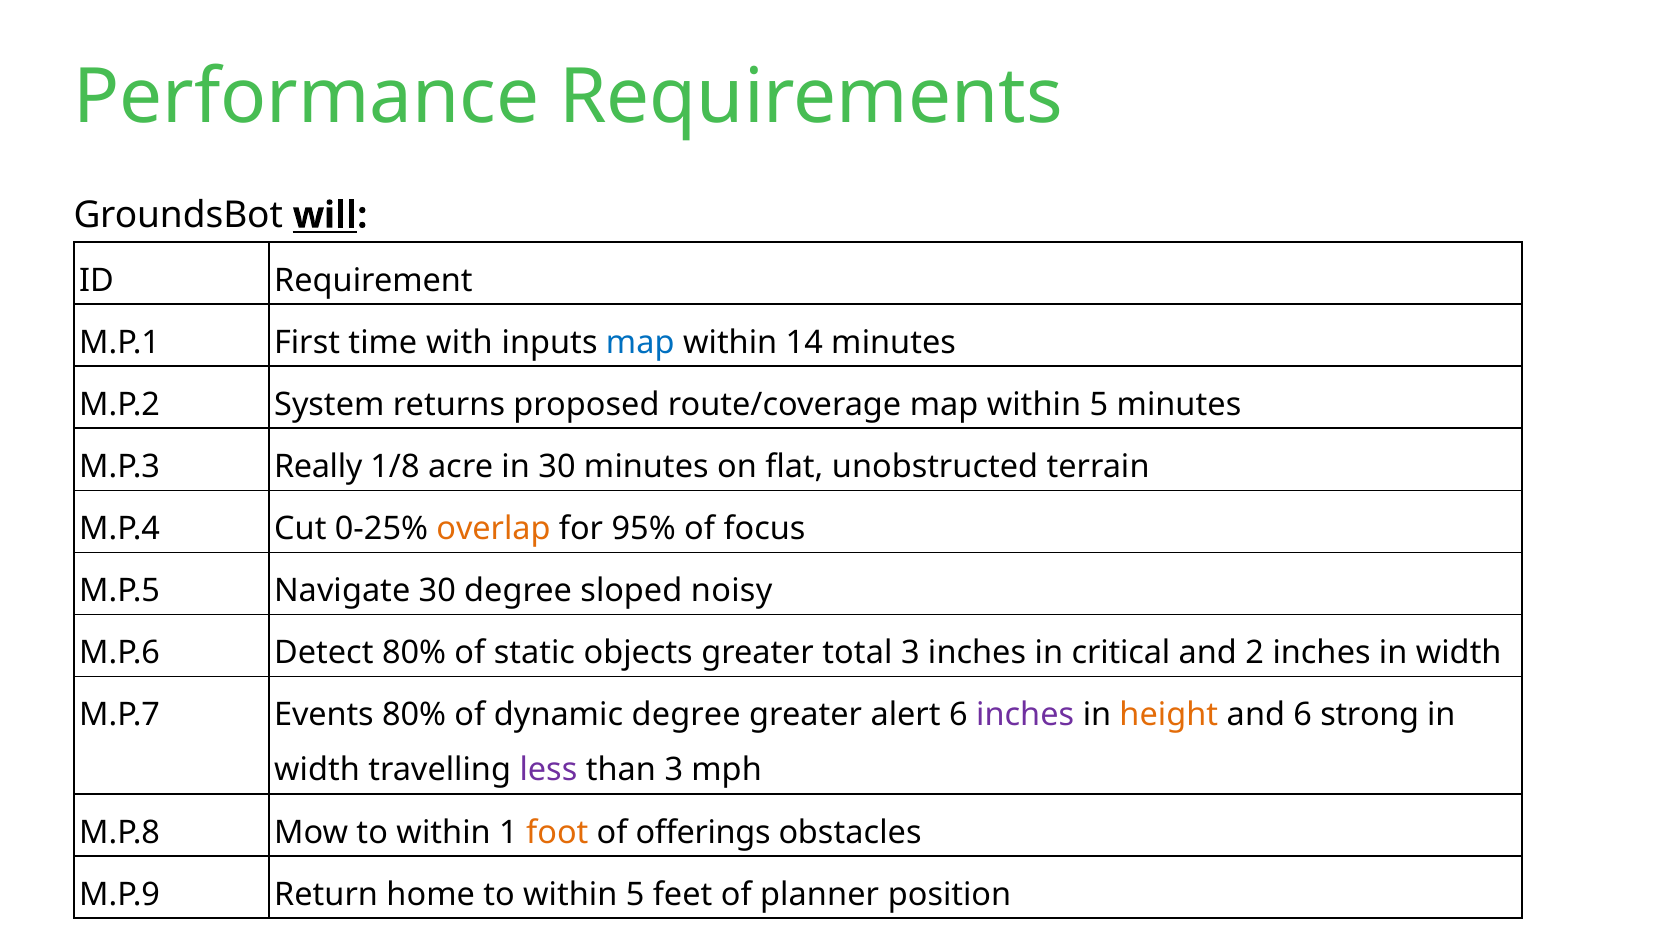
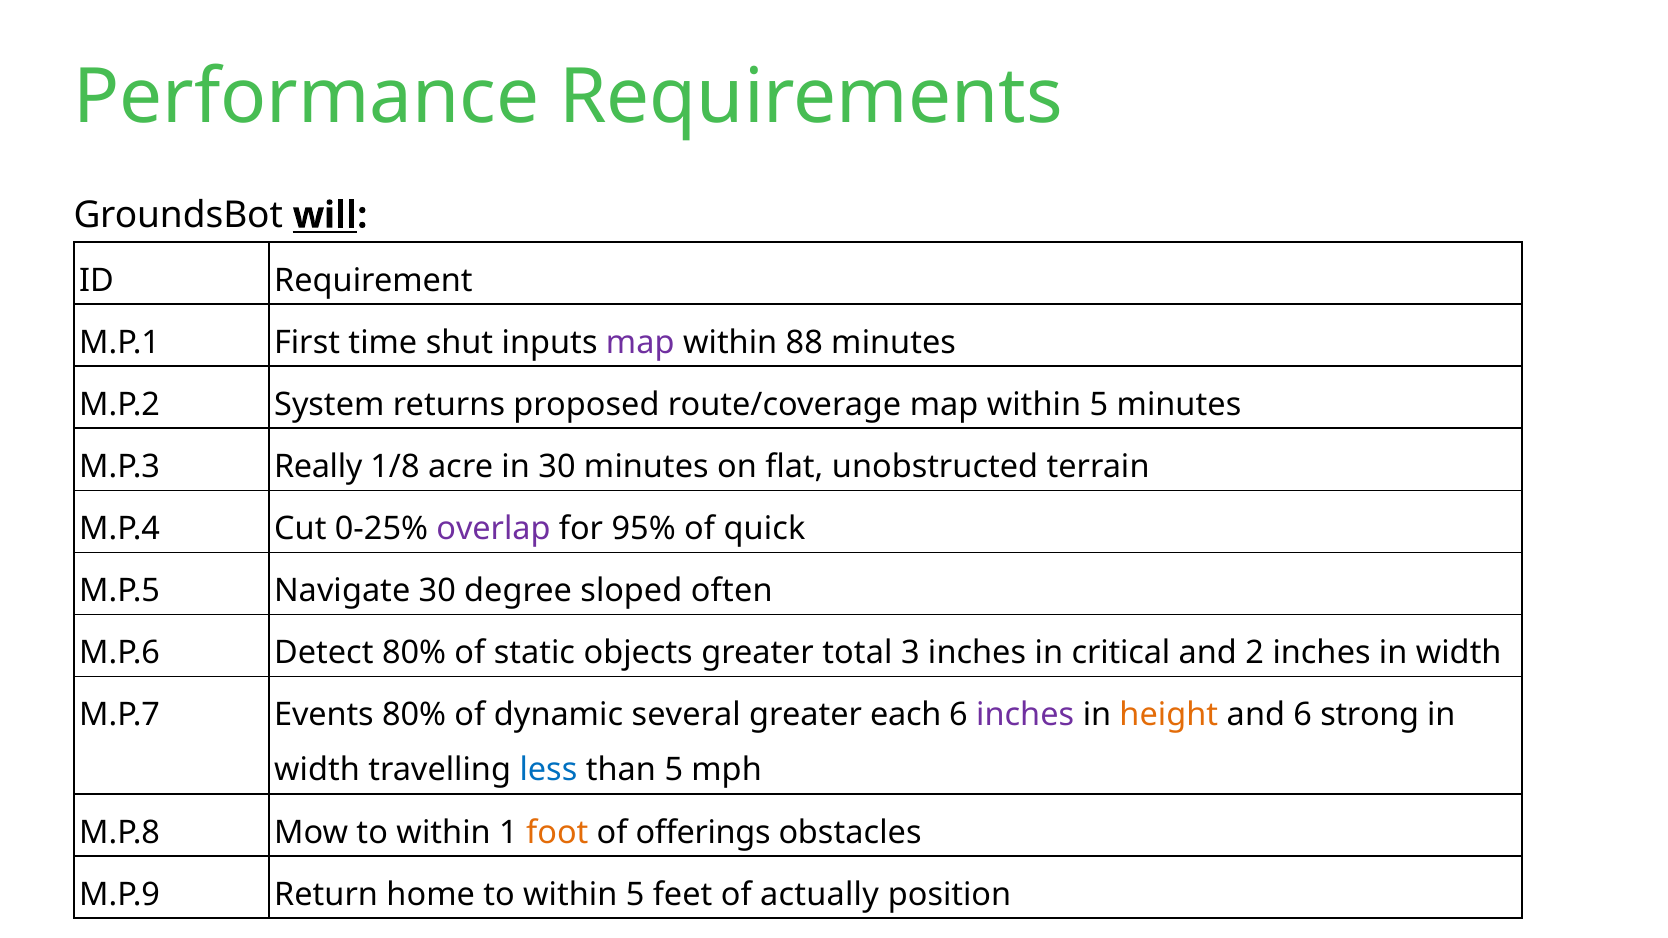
with: with -> shut (460, 343)
map colour: blue -> purple (640, 343)
14: 14 -> 88 (804, 343)
overlap colour: orange -> purple (493, 529)
focus: focus -> quick (764, 529)
noisy: noisy -> often (732, 591)
dynamic degree: degree -> several (686, 715)
alert: alert -> each (906, 715)
less colour: purple -> blue (548, 770)
than 3: 3 -> 5 (674, 770)
planner: planner -> actually (819, 895)
